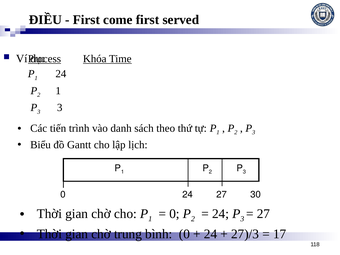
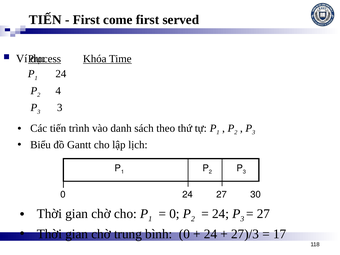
ĐIỀU: ĐIỀU -> TIẾN (45, 20)
1: 1 -> 4 (58, 91)
